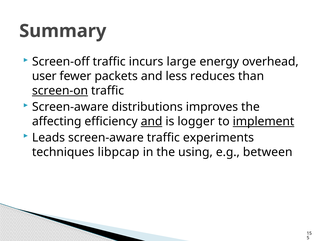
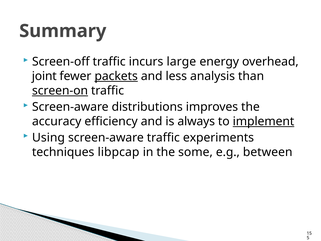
user: user -> joint (44, 76)
packets underline: none -> present (116, 76)
reduces: reduces -> analysis (213, 76)
affecting: affecting -> accuracy (57, 121)
and underline: present -> none (152, 121)
logger: logger -> always (196, 121)
Leads: Leads -> Using (48, 138)
using: using -> some (195, 152)
